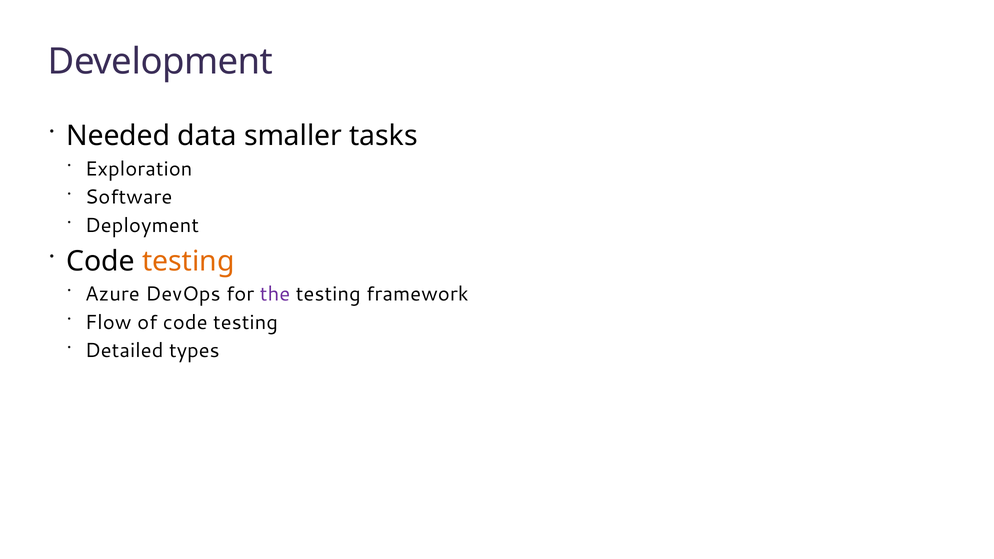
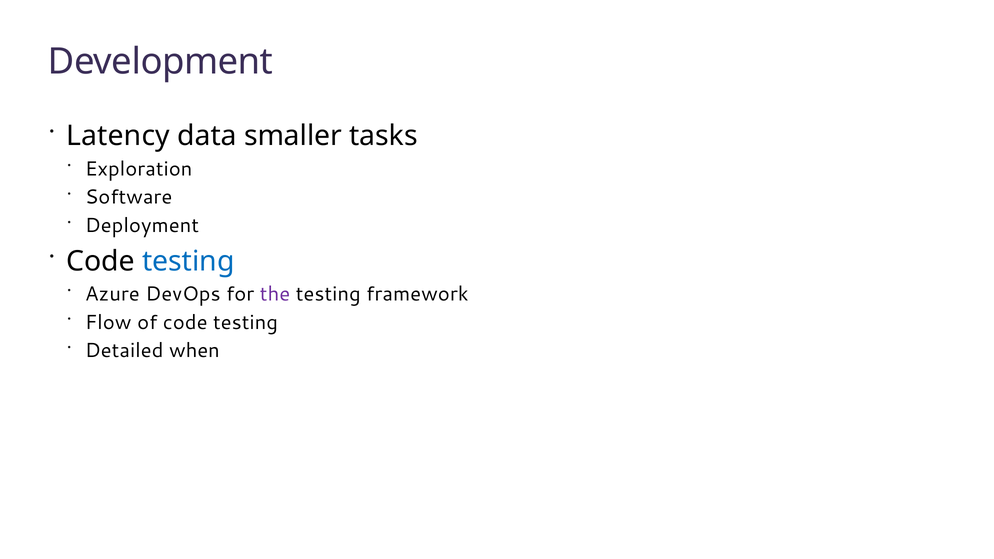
Needed: Needed -> Latency (118, 136)
testing colour: orange -> blue (188, 261)
types: types -> when (194, 351)
